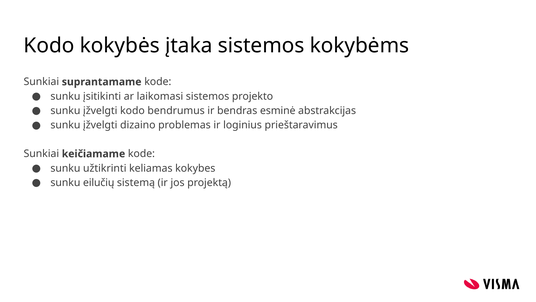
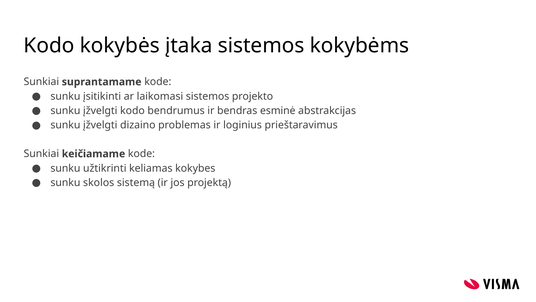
eilučių: eilučių -> skolos (99, 182)
